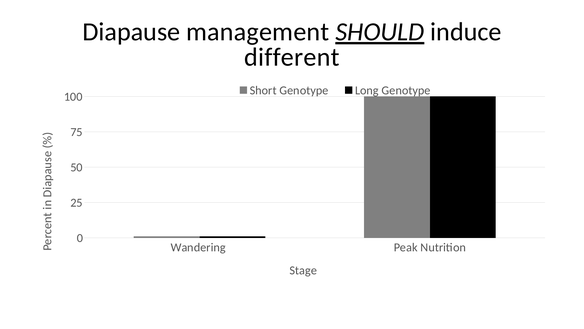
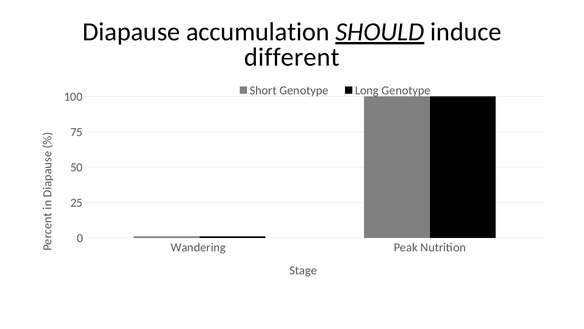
management: management -> accumulation (258, 32)
